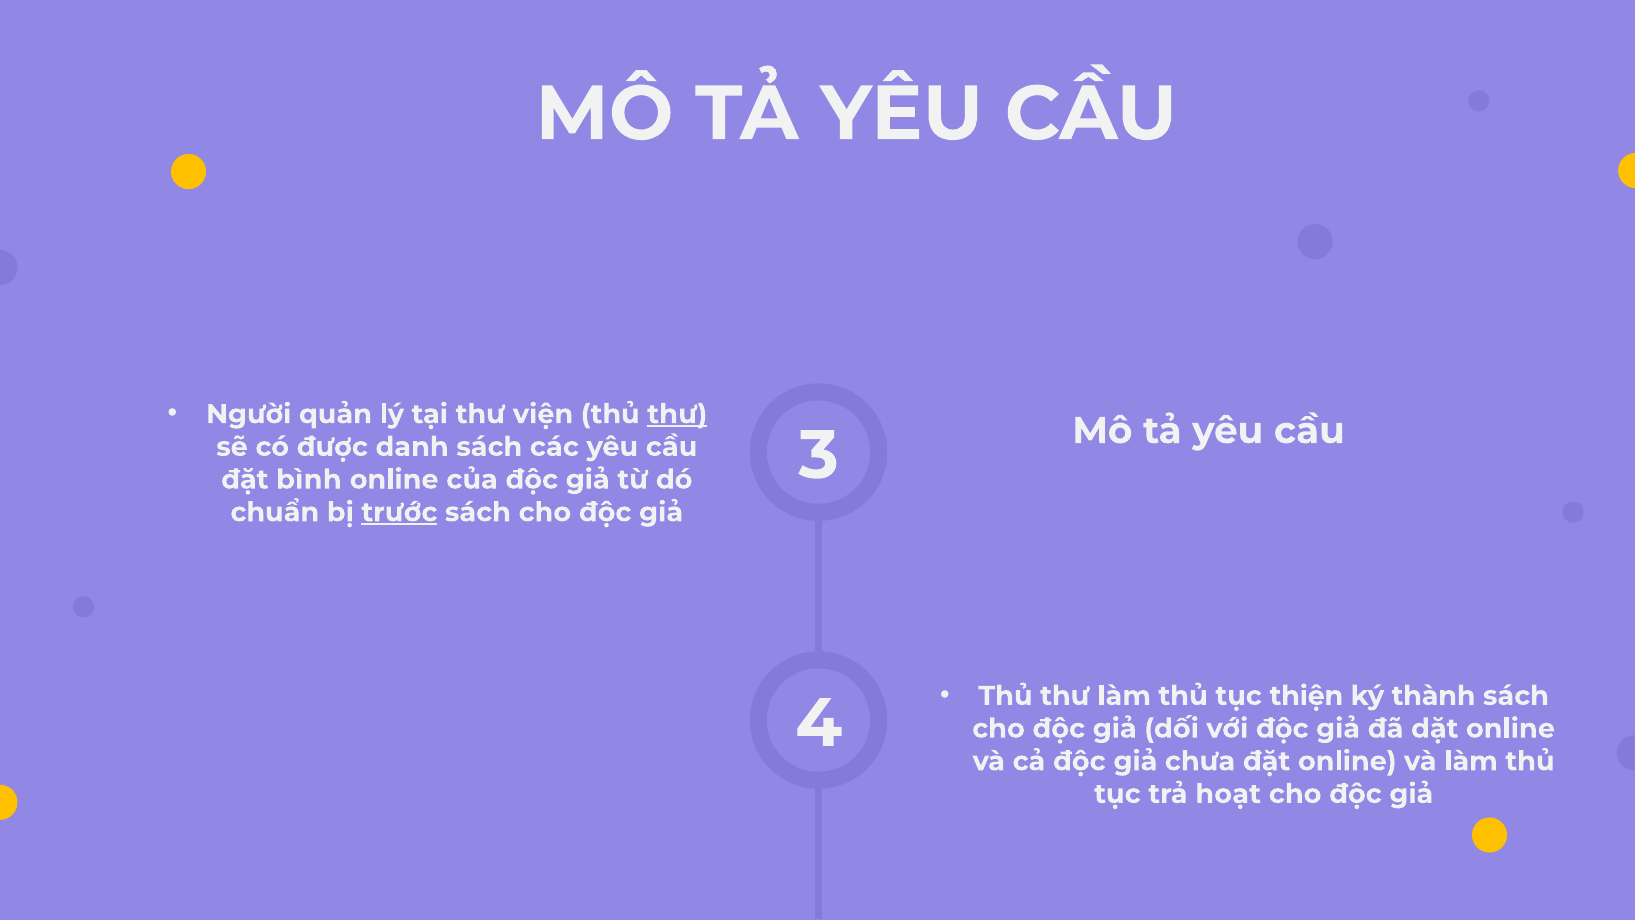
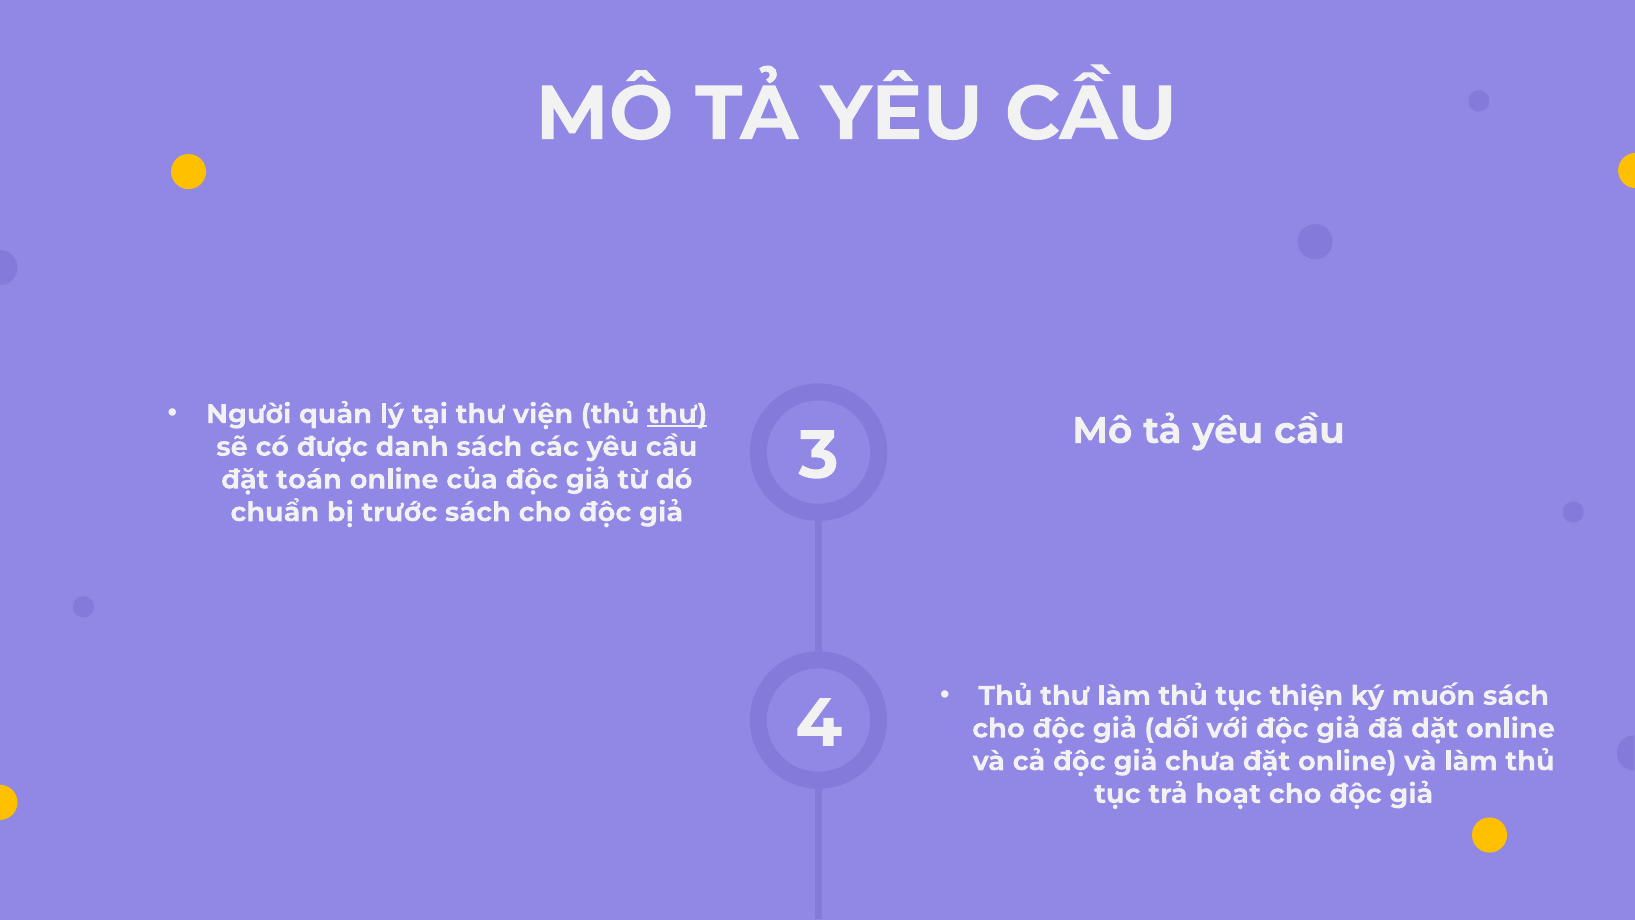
bình: bình -> toán (309, 479)
trước underline: present -> none (399, 512)
thành: thành -> muốn (1434, 696)
